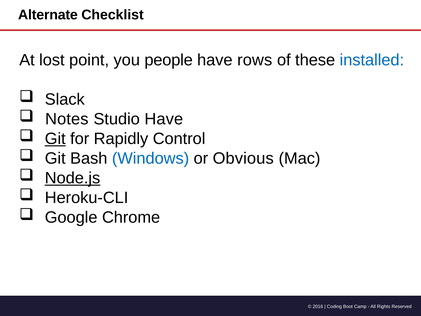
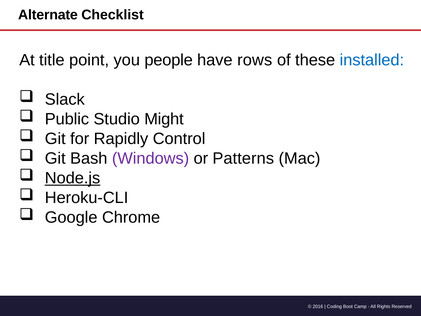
lost: lost -> title (52, 60)
Notes: Notes -> Public (67, 119)
Studio Have: Have -> Might (164, 119)
Git underline: present -> none (55, 139)
Windows colour: blue -> purple (151, 158)
Obvious: Obvious -> Patterns (243, 158)
